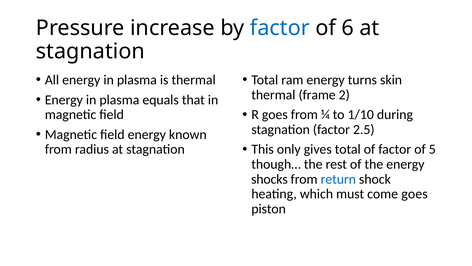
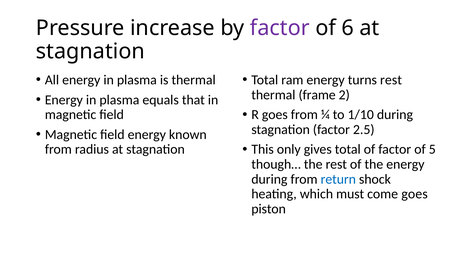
factor colour: blue -> purple (280, 28)
turns skin: skin -> rest (391, 80)
shocks: shocks -> during (269, 179)
